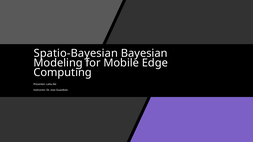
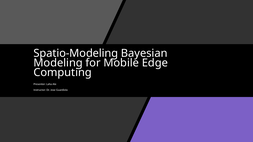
Spatio-Bayesian: Spatio-Bayesian -> Spatio-Modeling (76, 53)
